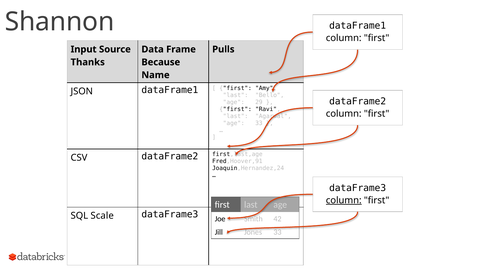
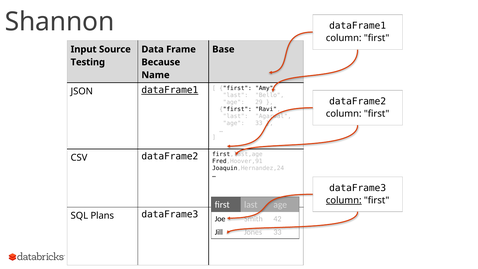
Pulls: Pulls -> Base (223, 49)
Thanks: Thanks -> Testing (88, 62)
dataFrame1 underline: none -> present (170, 90)
Scale: Scale -> Plans (102, 216)
